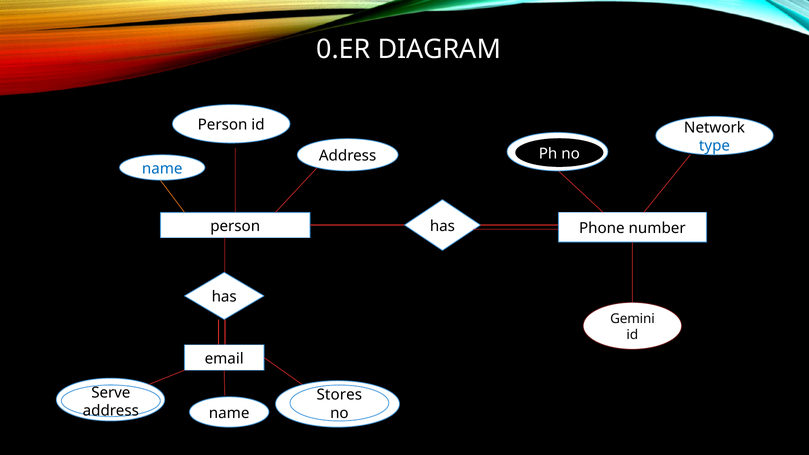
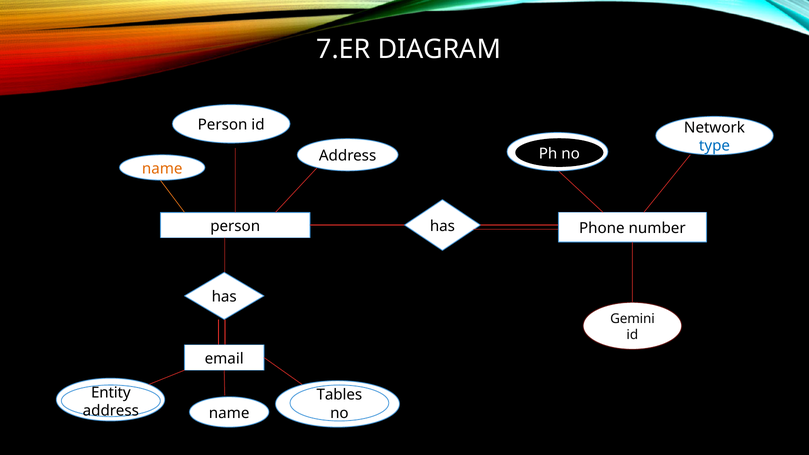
0.ER: 0.ER -> 7.ER (343, 50)
name colour: blue -> orange (162, 169)
Serve: Serve -> Entity (111, 393)
Stores: Stores -> Tables (339, 395)
